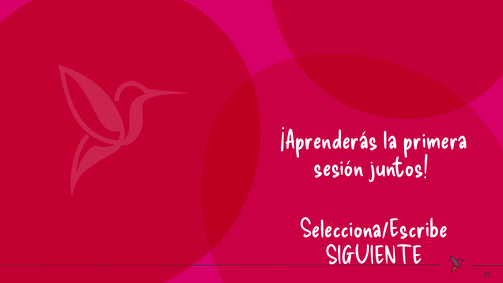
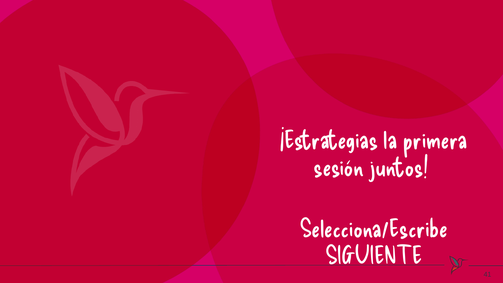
¡Aprenderás: ¡Aprenderás -> ¡Estrategias (329, 141)
